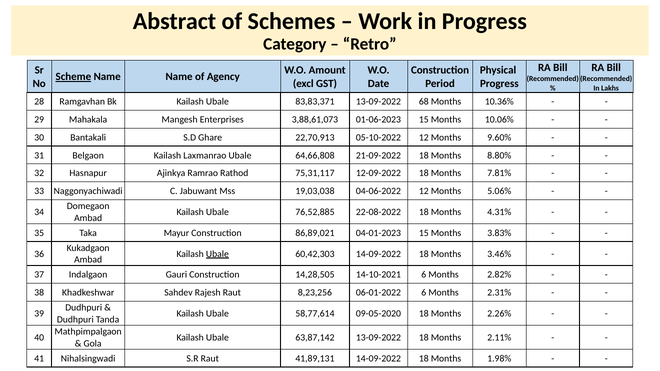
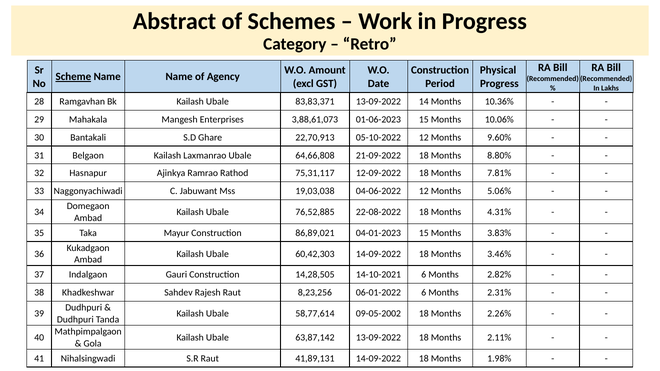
68: 68 -> 14 (424, 102)
Ubale underline: present -> none (217, 254)
09-05-2020: 09-05-2020 -> 09-05-2002 (378, 314)
